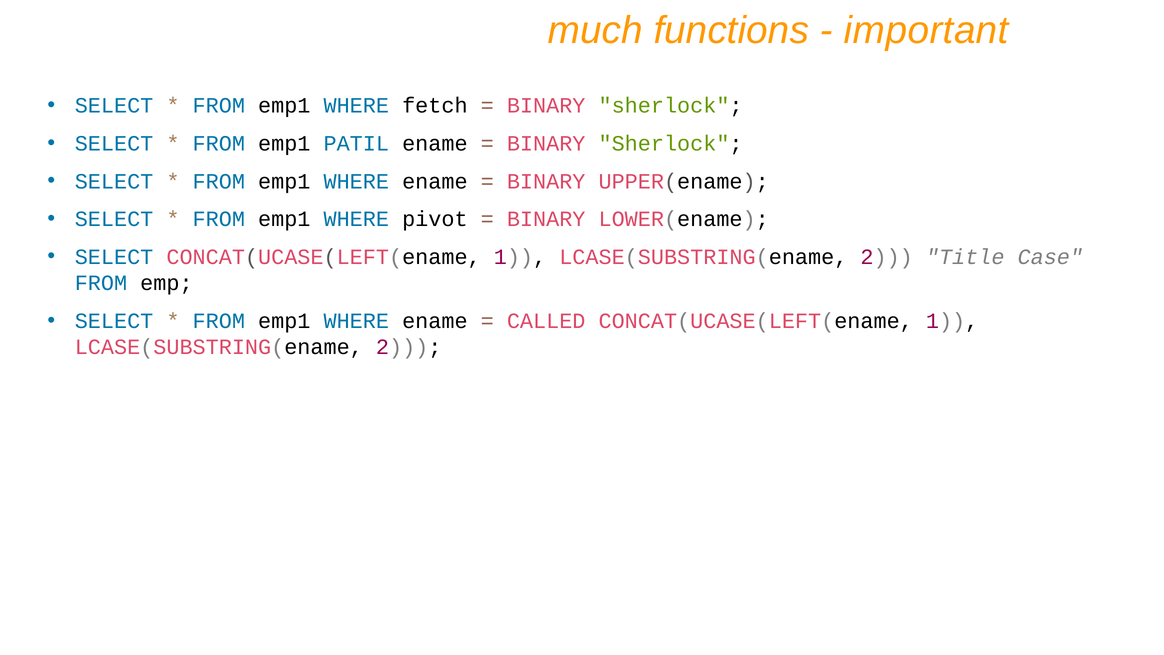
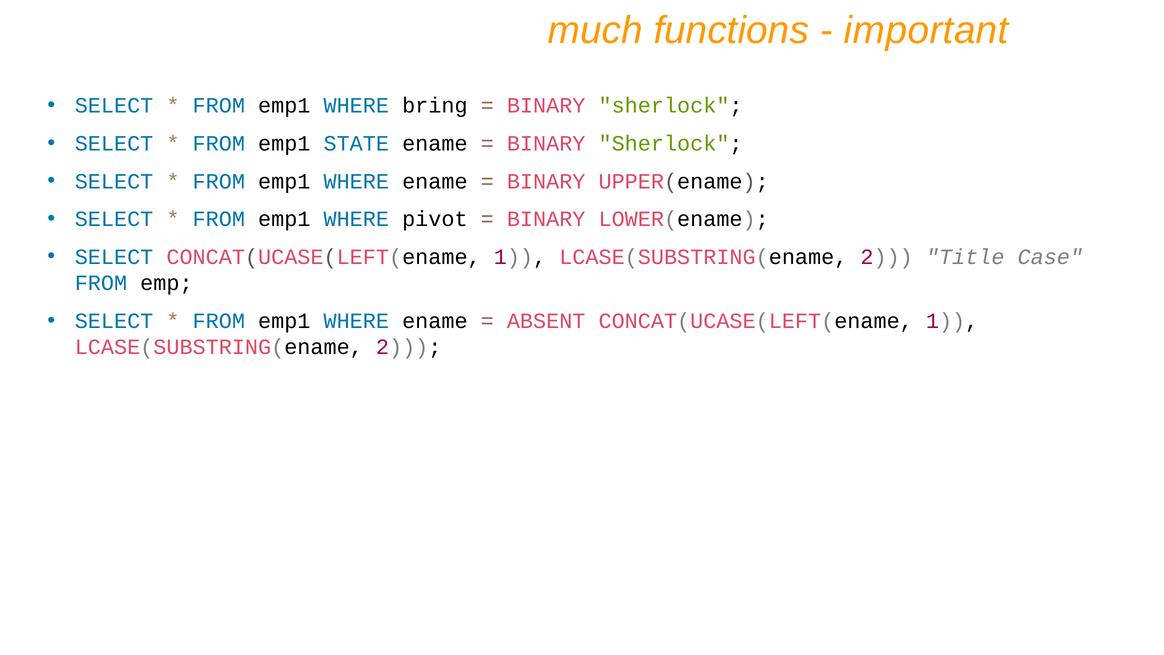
fetch: fetch -> bring (435, 106)
PATIL: PATIL -> STATE (356, 143)
CALLED: CALLED -> ABSENT (546, 321)
